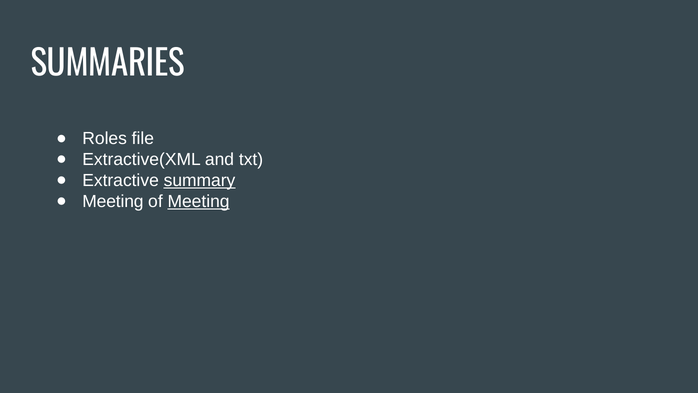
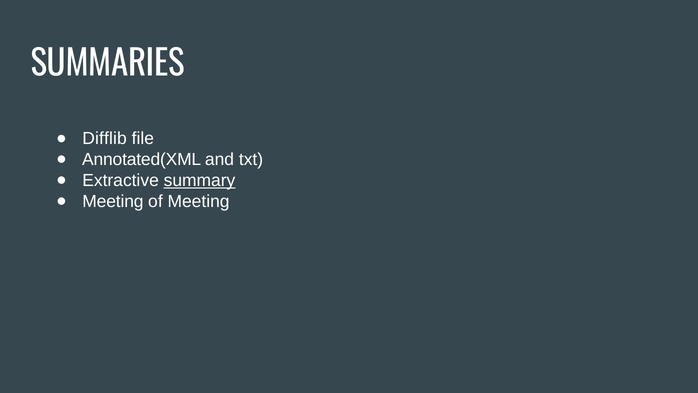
Roles: Roles -> Difflib (105, 139)
Extractive(XML: Extractive(XML -> Annotated(XML (142, 160)
Meeting underline: present -> none (199, 201)
